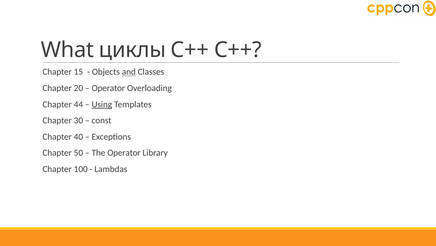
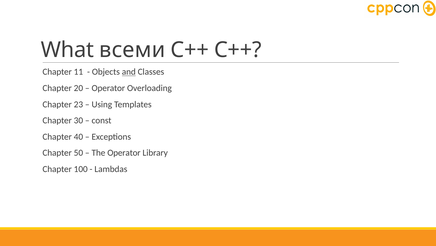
циклы: циклы -> всеми (132, 50)
15: 15 -> 11 (78, 72)
44: 44 -> 23 (78, 104)
Using underline: present -> none (102, 104)
